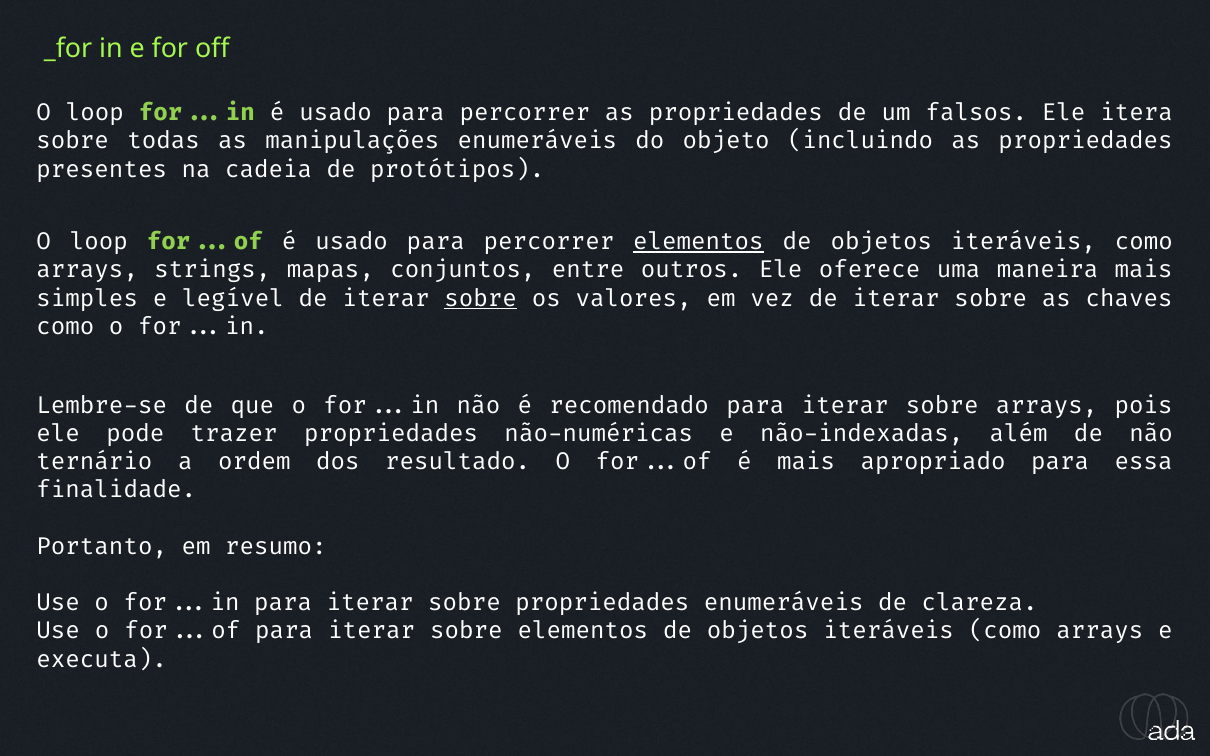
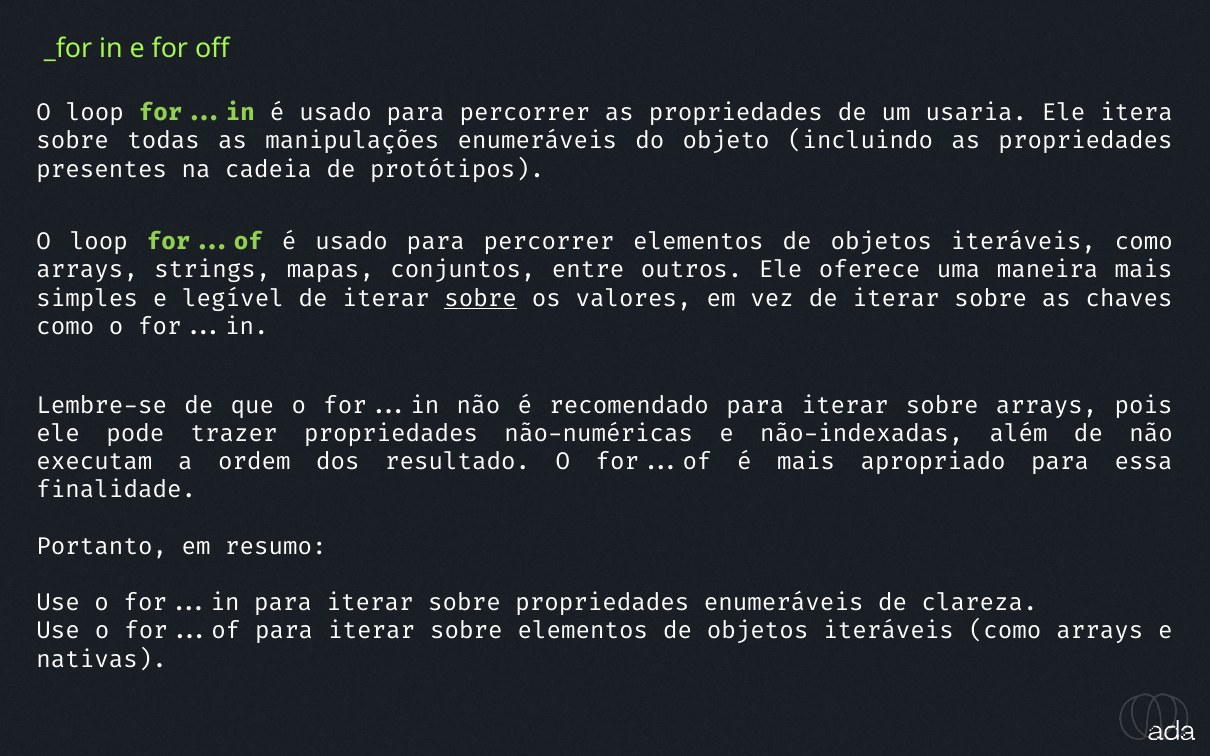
falsos: falsos -> usaria (976, 113)
elementos underline: present -> none (698, 242)
ternário: ternário -> executam (94, 462)
executa: executa -> nativas (102, 660)
